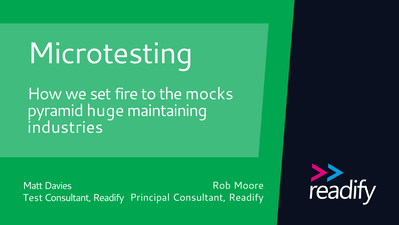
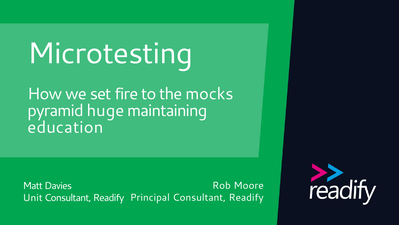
industries: industries -> education (65, 127)
Test: Test -> Unit (33, 197)
